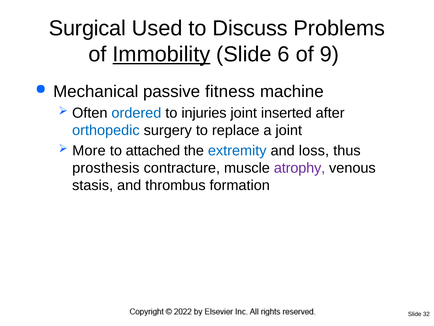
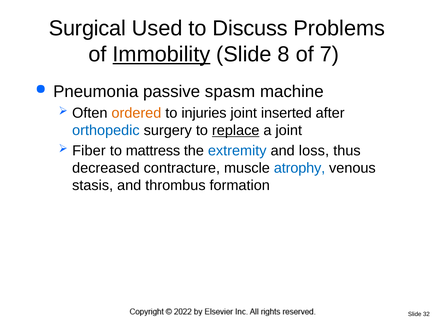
6: 6 -> 8 (284, 54)
9: 9 -> 7 (329, 54)
Mechanical: Mechanical -> Pneumonia (96, 91)
fitness: fitness -> spasm (230, 91)
ordered colour: blue -> orange (136, 113)
replace underline: none -> present (236, 130)
More: More -> Fiber (89, 151)
attached: attached -> mattress (153, 151)
prosthesis: prosthesis -> decreased (106, 168)
atrophy colour: purple -> blue (300, 168)
